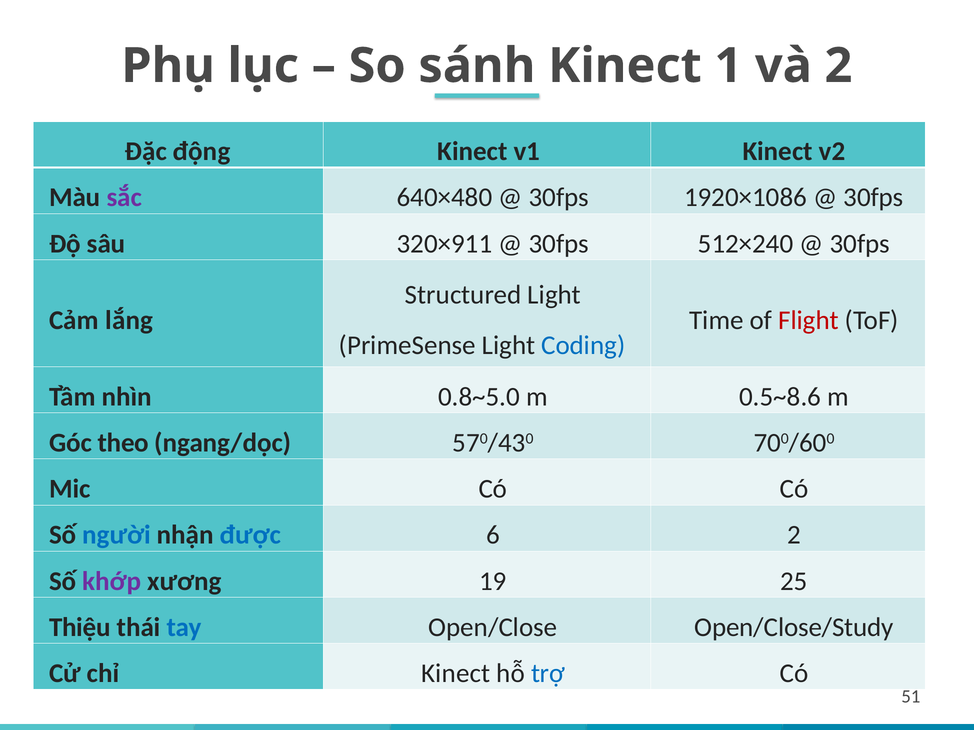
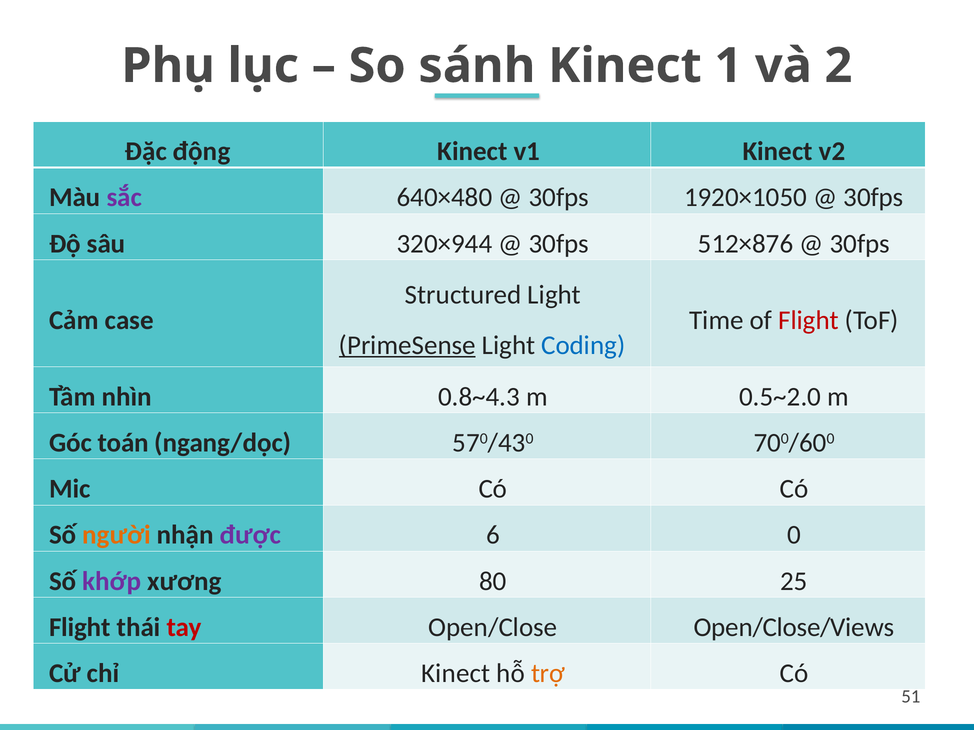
1920×1086: 1920×1086 -> 1920×1050 (746, 198)
320×911: 320×911 -> 320×944 (445, 244)
512×240: 512×240 -> 512×876 (746, 244)
lắng: lắng -> case (129, 320)
PrimeSense underline: none -> present (407, 345)
0.8~5.0: 0.8~5.0 -> 0.8~4.3 (479, 397)
0.5~8.6: 0.5~8.6 -> 0.5~2.0 (780, 397)
theo: theo -> toán (123, 443)
người colour: blue -> orange (117, 535)
được colour: blue -> purple (250, 535)
6 2: 2 -> 0 (794, 535)
19: 19 -> 80 (493, 582)
Thiệu: Thiệu -> Flight (80, 628)
tay colour: blue -> red (184, 628)
Open/Close/Study: Open/Close/Study -> Open/Close/Views (794, 628)
trợ colour: blue -> orange (548, 674)
